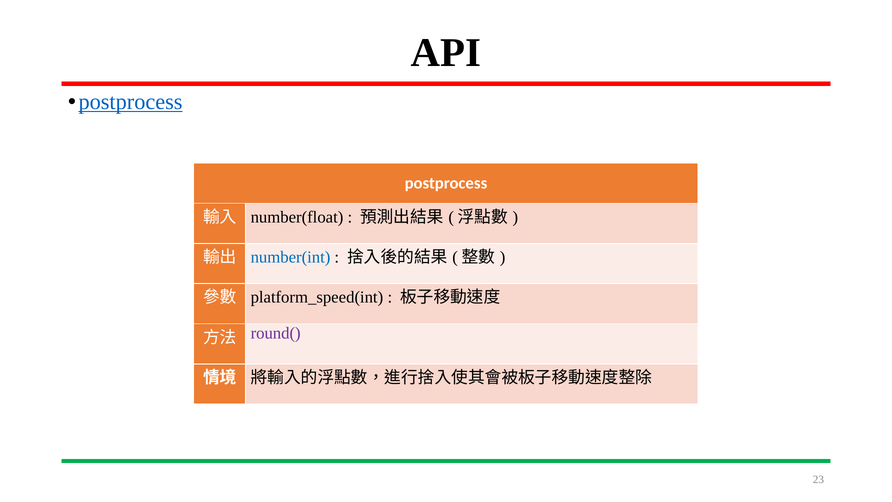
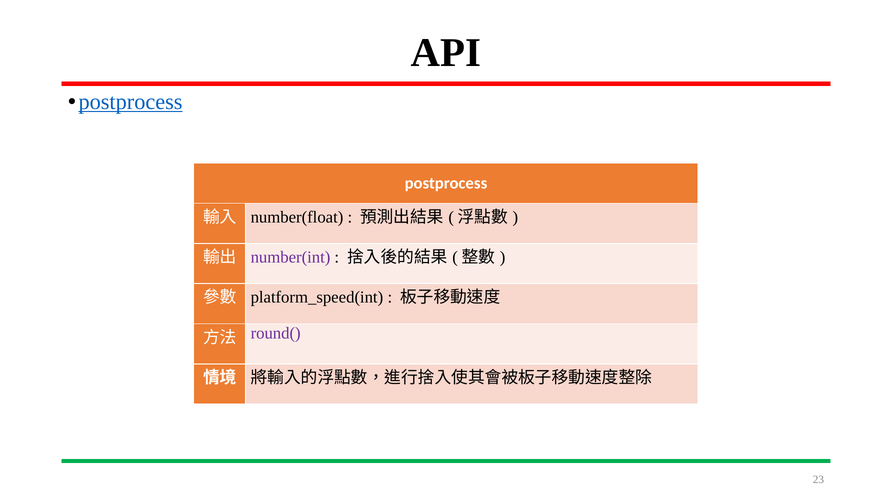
number(int colour: blue -> purple (290, 257)
